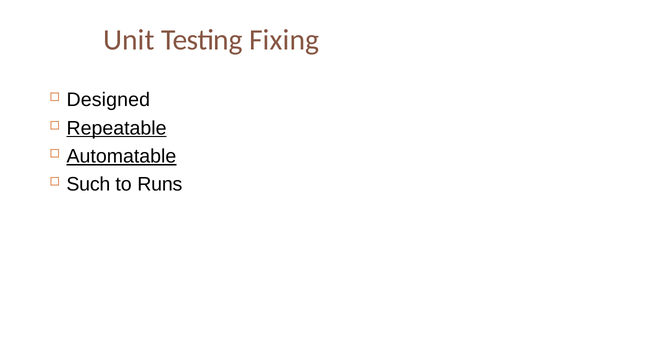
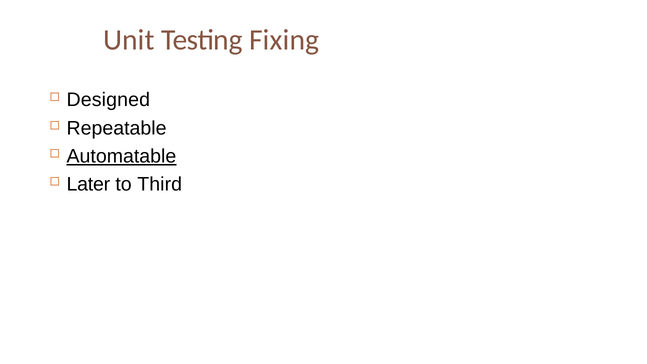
Repeatable underline: present -> none (117, 128)
Such: Such -> Later (88, 184)
Runs: Runs -> Third (160, 184)
